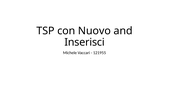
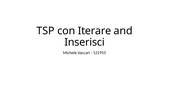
Nuovo: Nuovo -> Iterare (94, 31)
